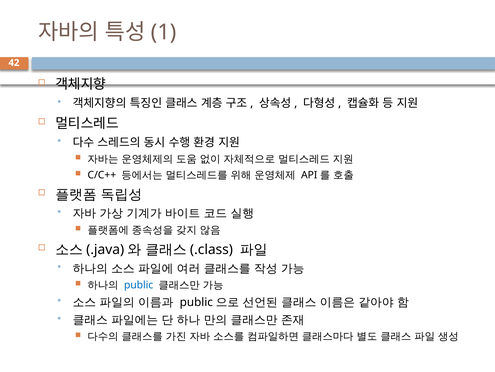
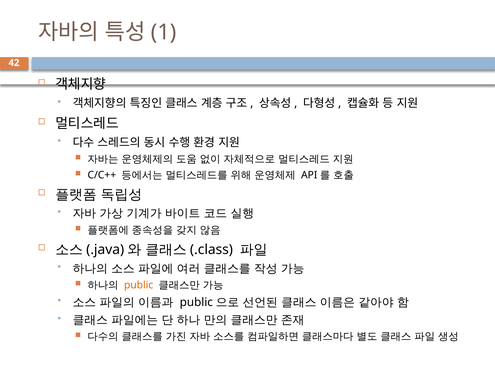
public colour: blue -> orange (139, 284)
